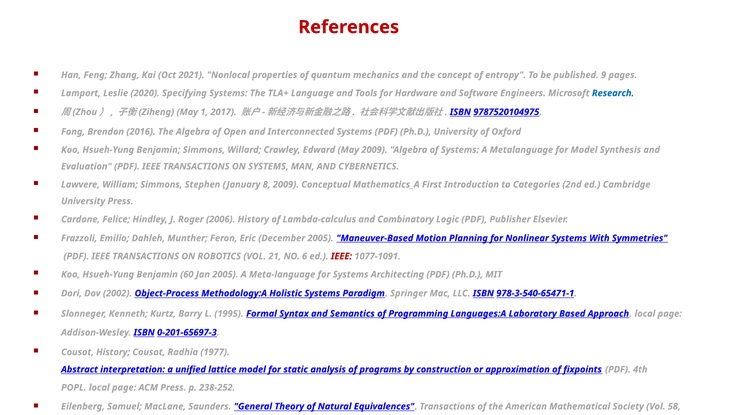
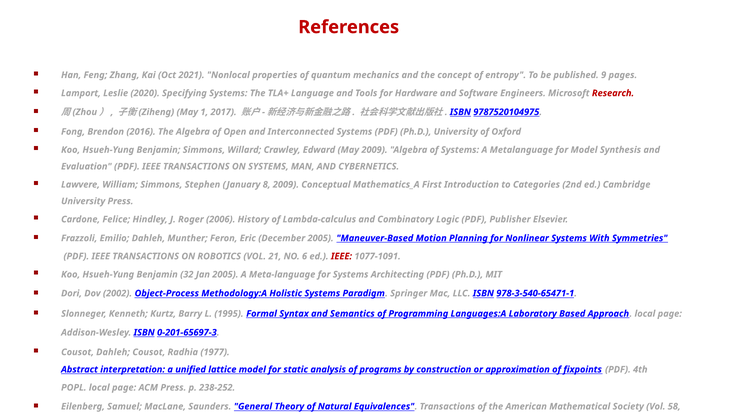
Research colour: blue -> red (613, 93)
60: 60 -> 32 (187, 275)
Cousot History: History -> Dahleh (113, 352)
